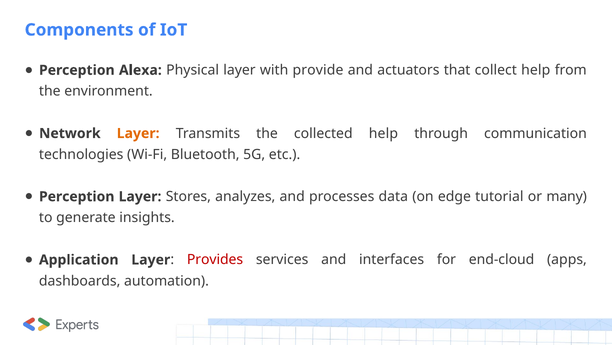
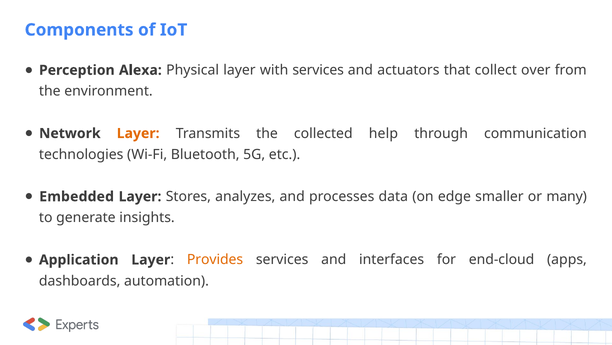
with provide: provide -> services (318, 70)
collect help: help -> over (536, 70)
Perception: Perception -> Embedded (77, 196)
tutorial: tutorial -> smaller (499, 196)
Provides colour: red -> orange (215, 259)
